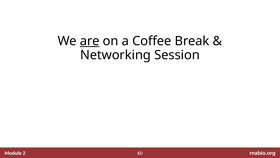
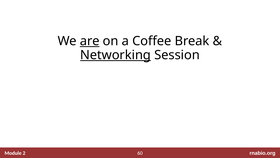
Networking underline: none -> present (115, 55)
